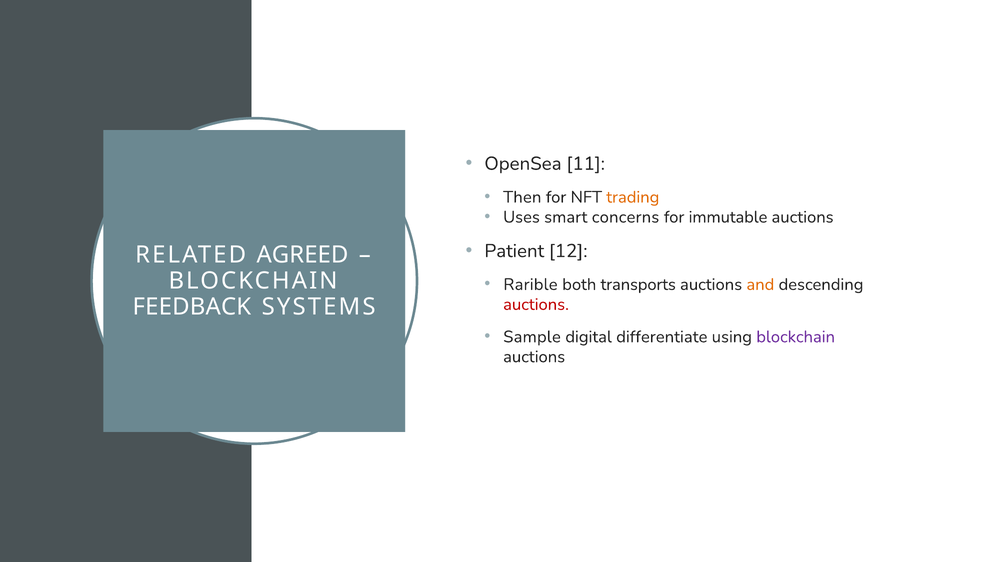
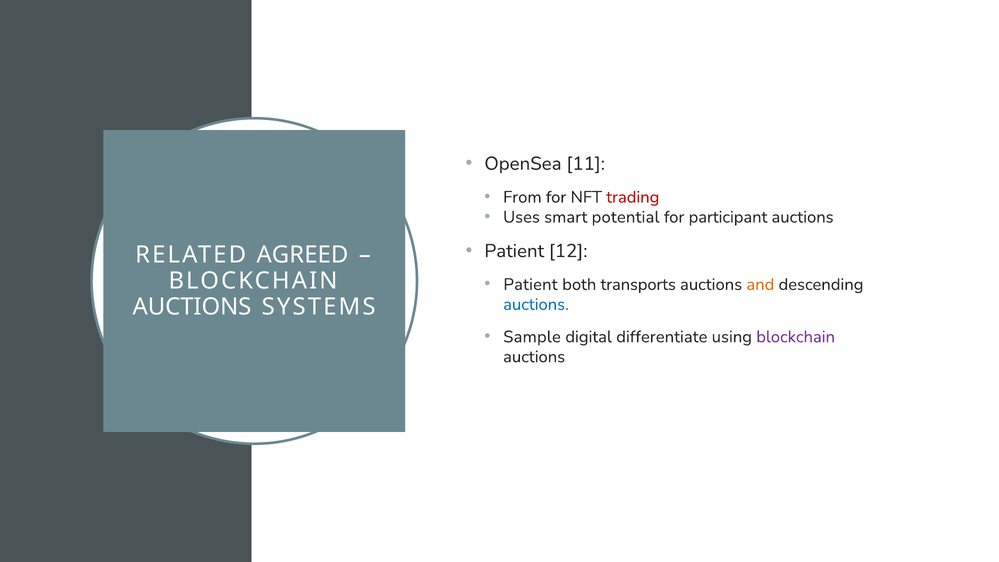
Then: Then -> From (522, 197)
trading colour: orange -> red (633, 197)
concerns: concerns -> potential (626, 217)
immutable: immutable -> participant (728, 217)
Rarible: Rarible -> Patient (530, 284)
auctions colour: red -> blue (536, 304)
FEEDBACK: FEEDBACK -> AUCTIONS (192, 307)
